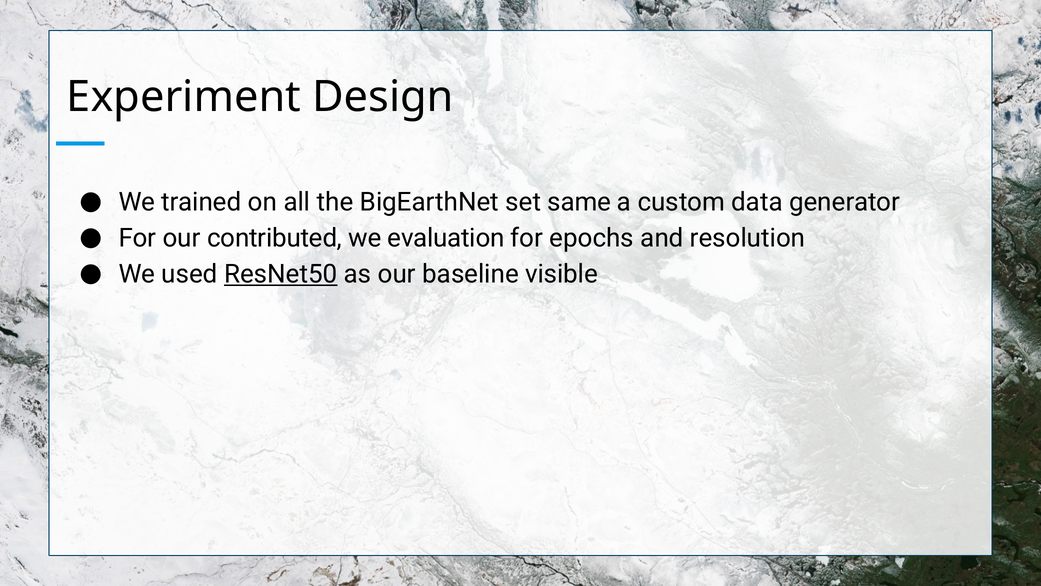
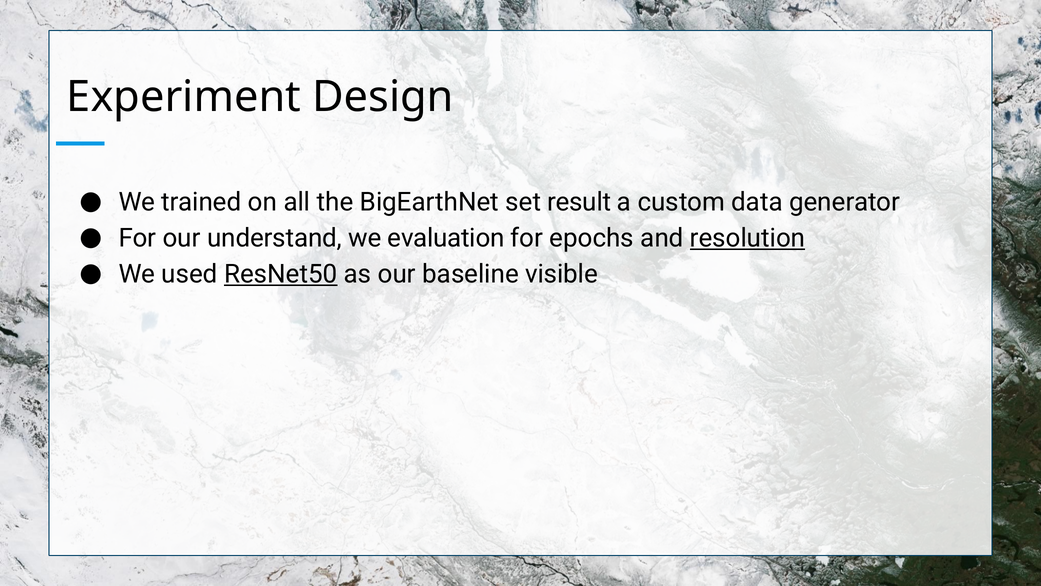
same: same -> result (579, 202)
contributed: contributed -> understand (275, 238)
resolution underline: none -> present (748, 238)
